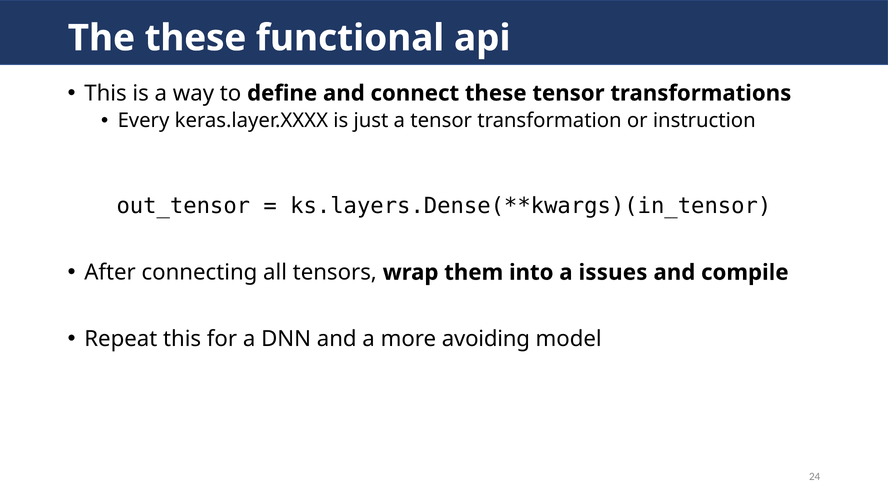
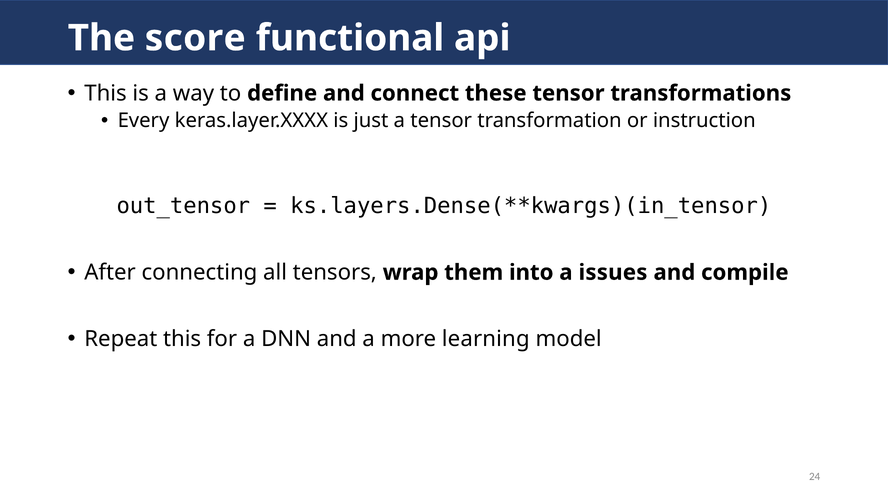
The these: these -> score (195, 38)
avoiding: avoiding -> learning (486, 339)
